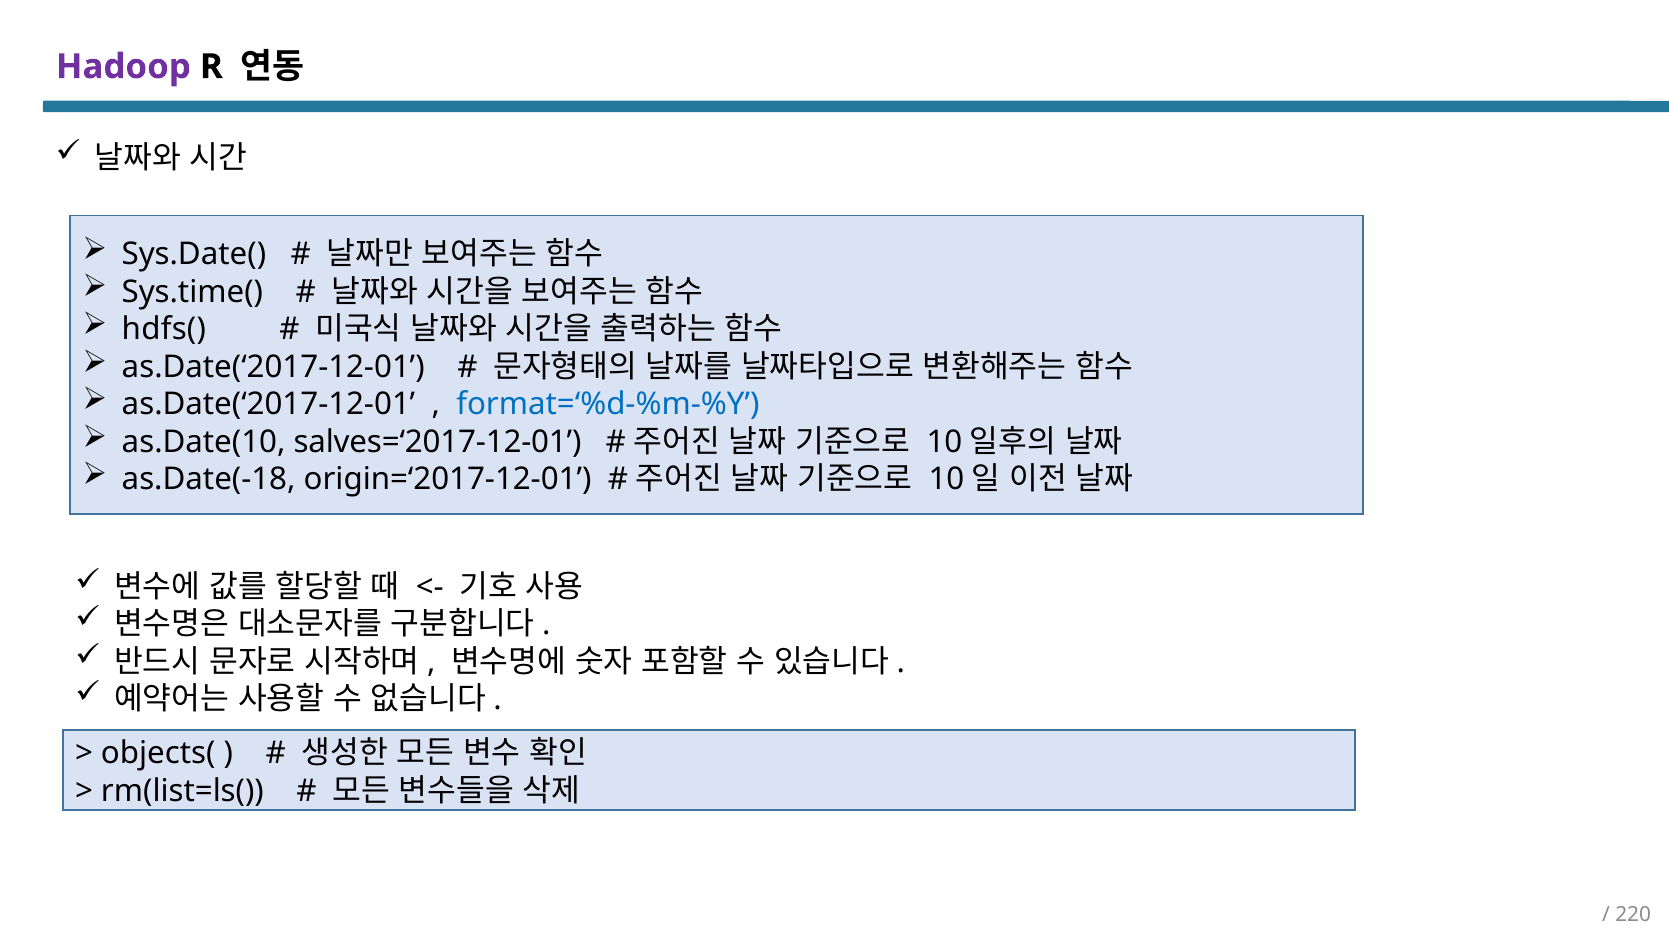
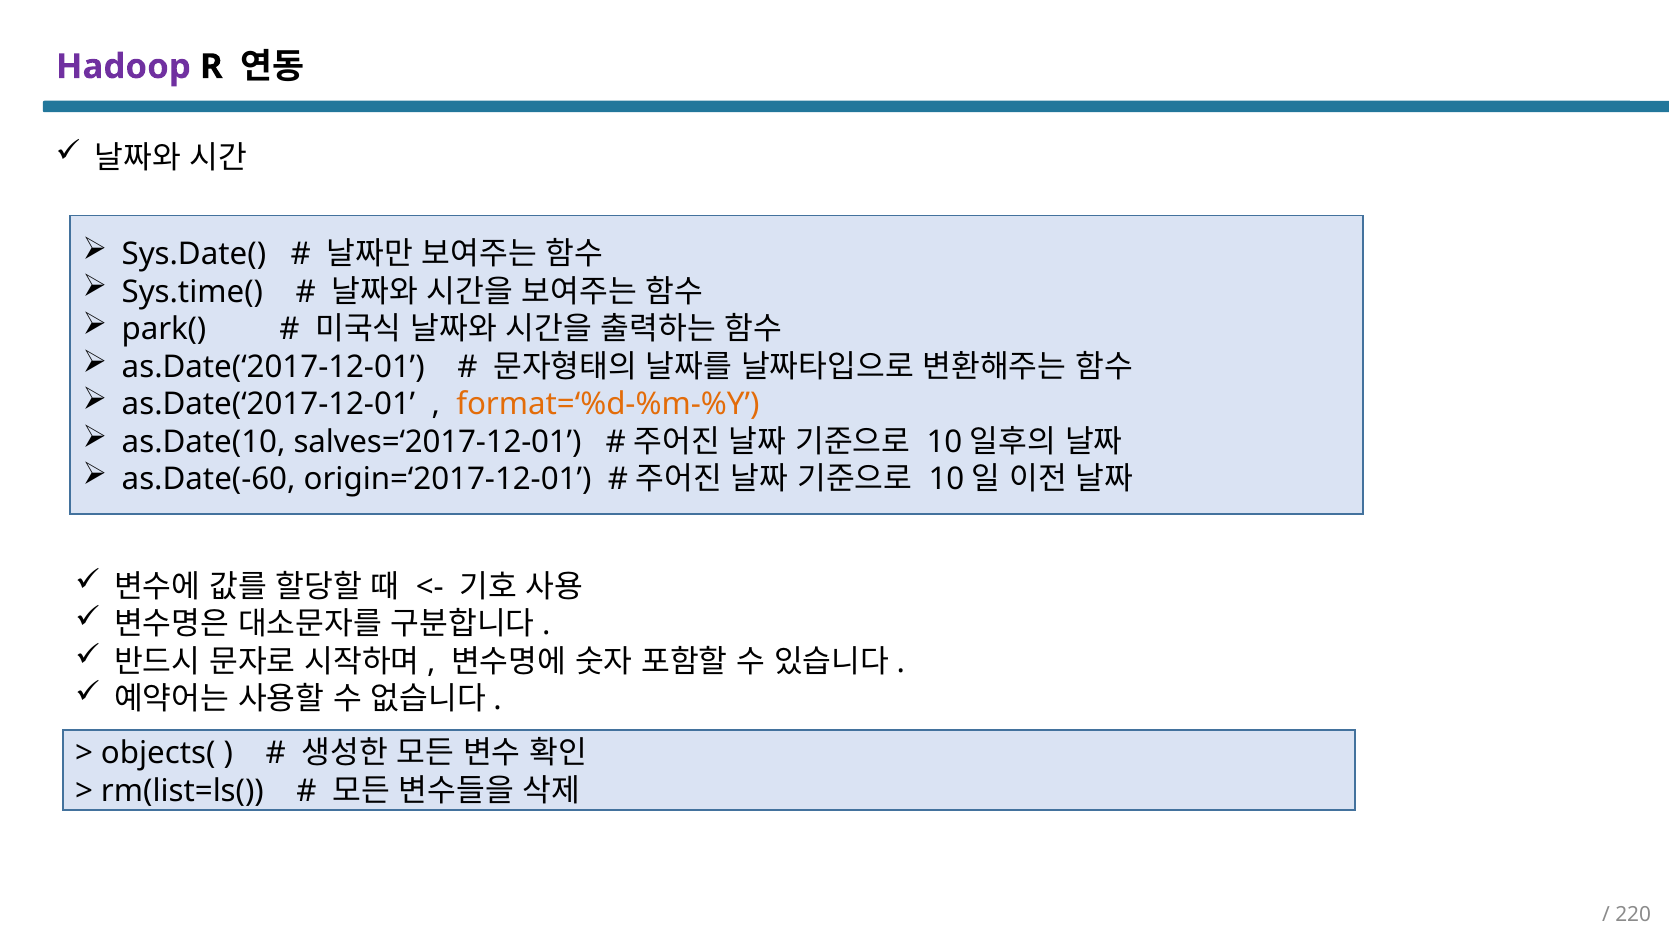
hdfs(: hdfs( -> park( (164, 329)
format=‘%d-%m-%Y colour: blue -> orange (608, 404)
as.Date(-18: as.Date(-18 -> as.Date(-60 (209, 479)
